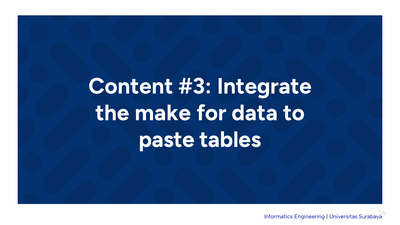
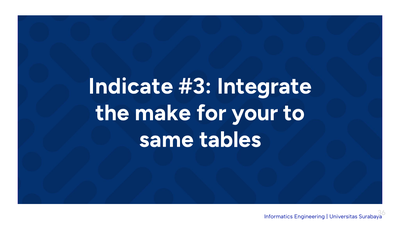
Content: Content -> Indicate (131, 86)
data: data -> your (255, 113)
paste: paste -> same (166, 140)
